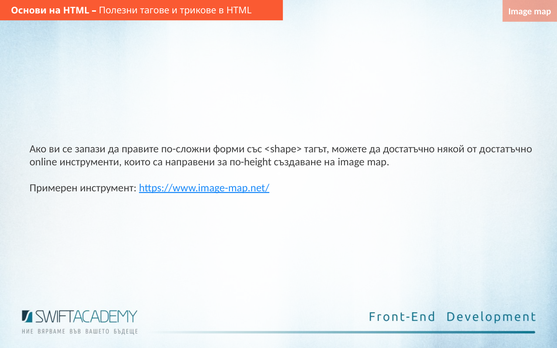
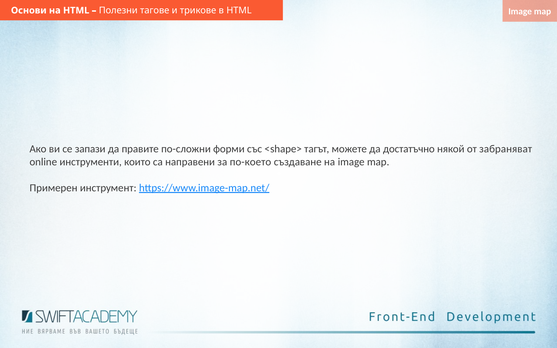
от достатъчно: достатъчно -> забраняват (506, 149)
по-height: по-height -> по-което (250, 162)
